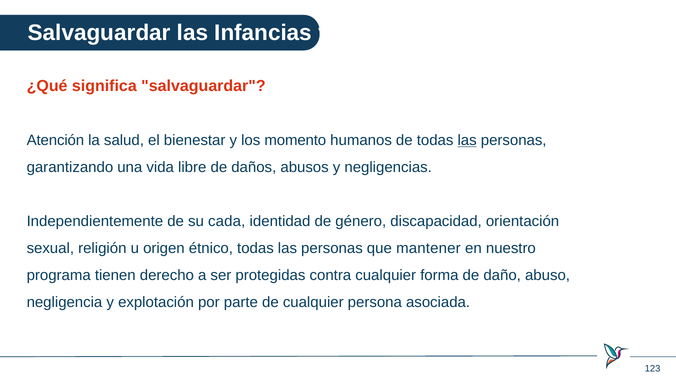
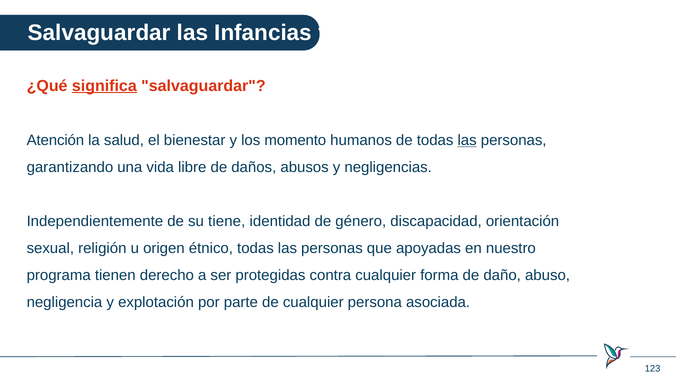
significa underline: none -> present (104, 86)
cada: cada -> tiene (227, 221)
mantener: mantener -> apoyadas (428, 248)
